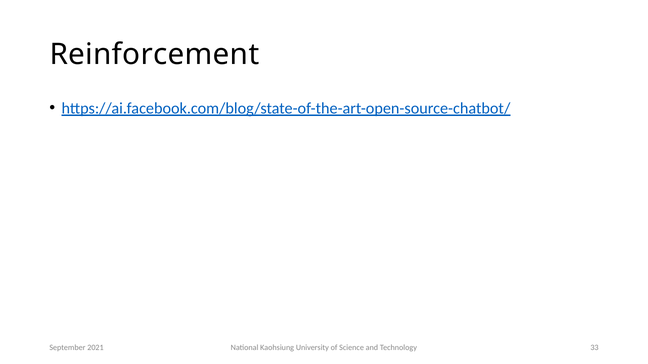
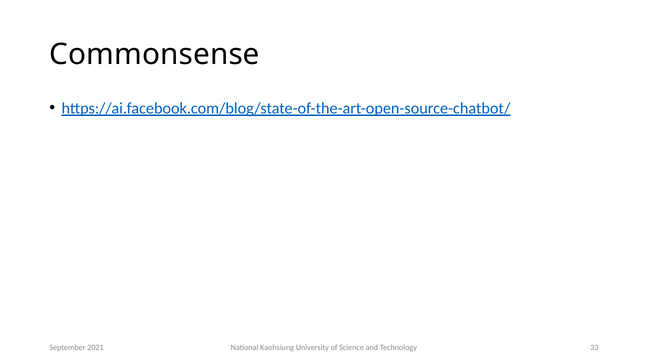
Reinforcement: Reinforcement -> Commonsense (155, 54)
